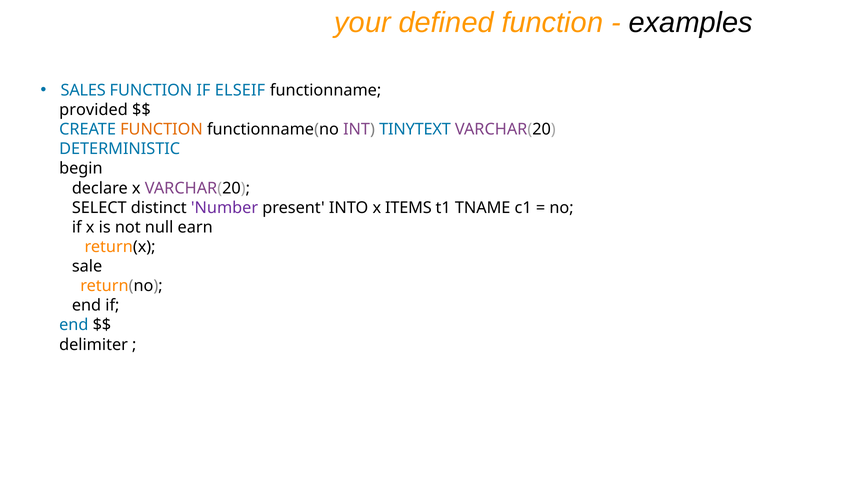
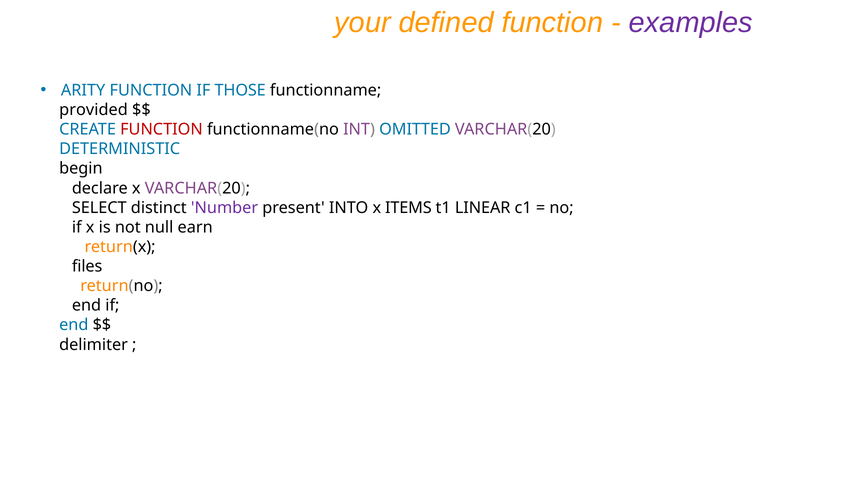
examples colour: black -> purple (691, 23)
SALES: SALES -> ARITY (83, 90)
ELSEIF: ELSEIF -> THOSE (240, 90)
FUNCTION colour: orange -> red (161, 129)
TINYTEXT: TINYTEXT -> OMITTED (415, 129)
TNAME: TNAME -> LINEAR (483, 207)
sale: sale -> files (87, 266)
